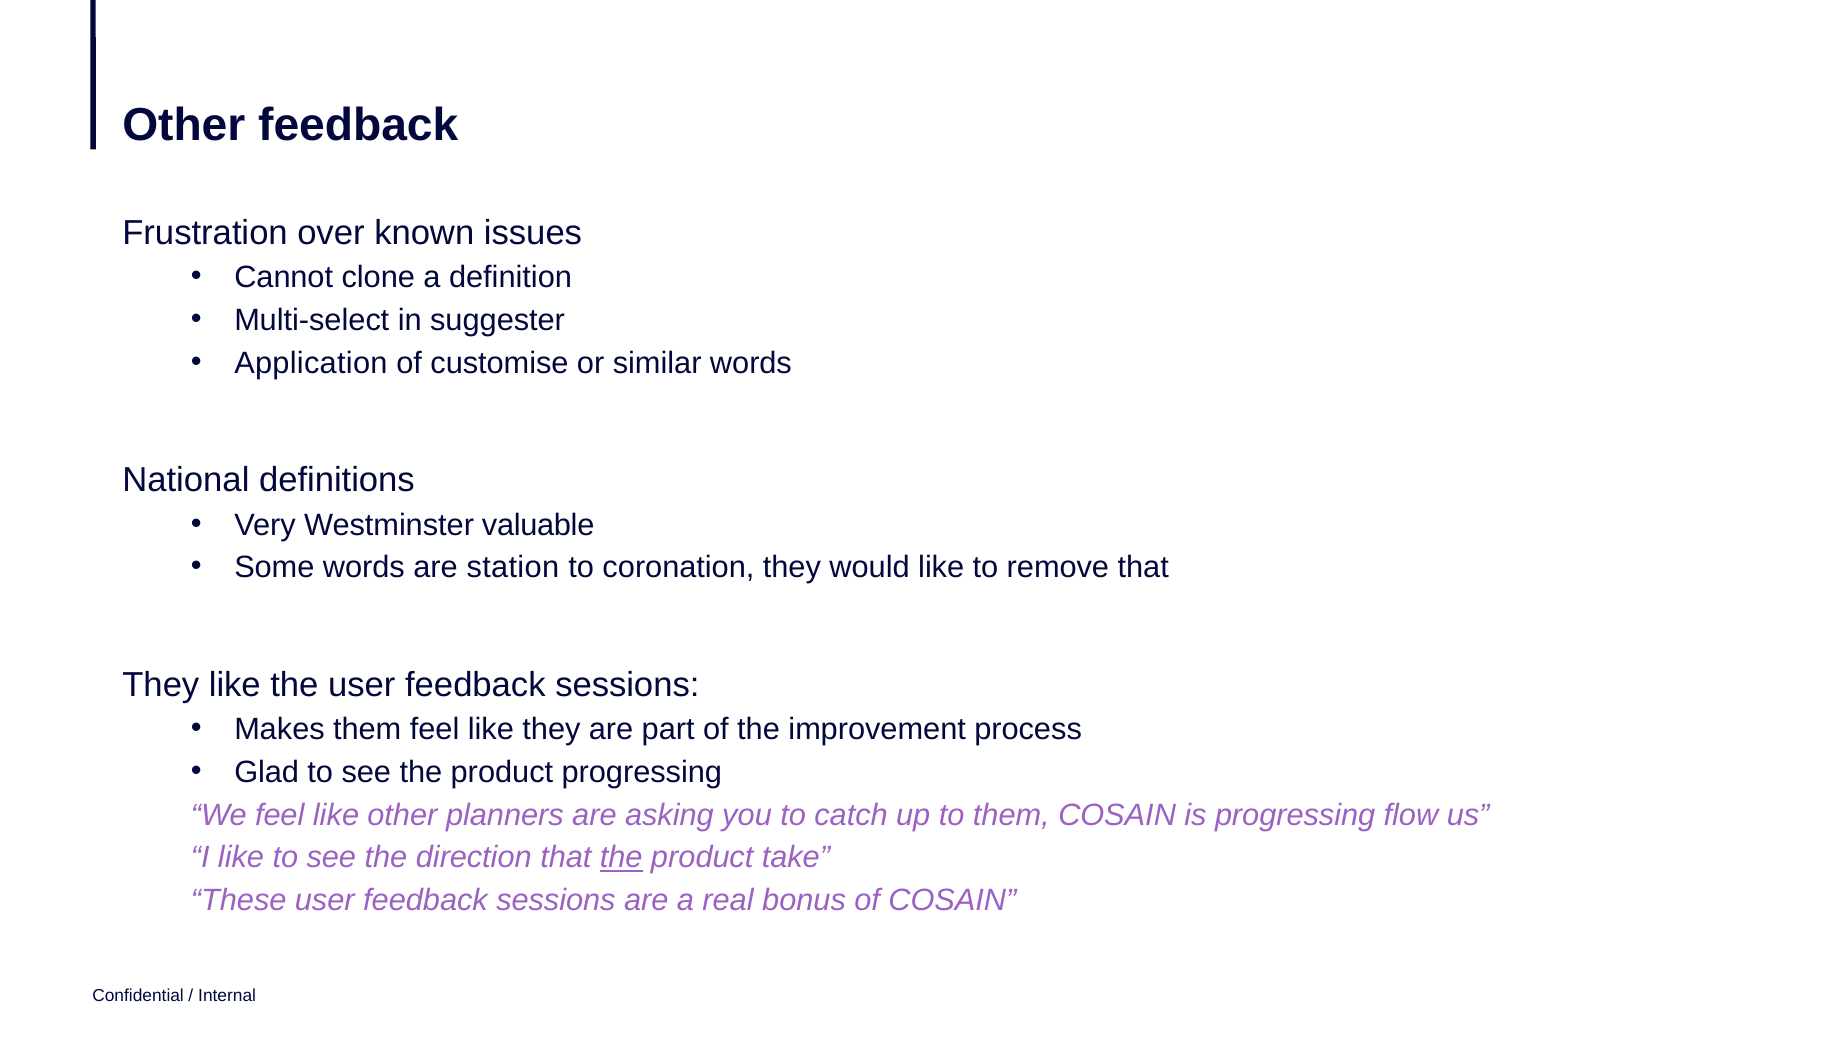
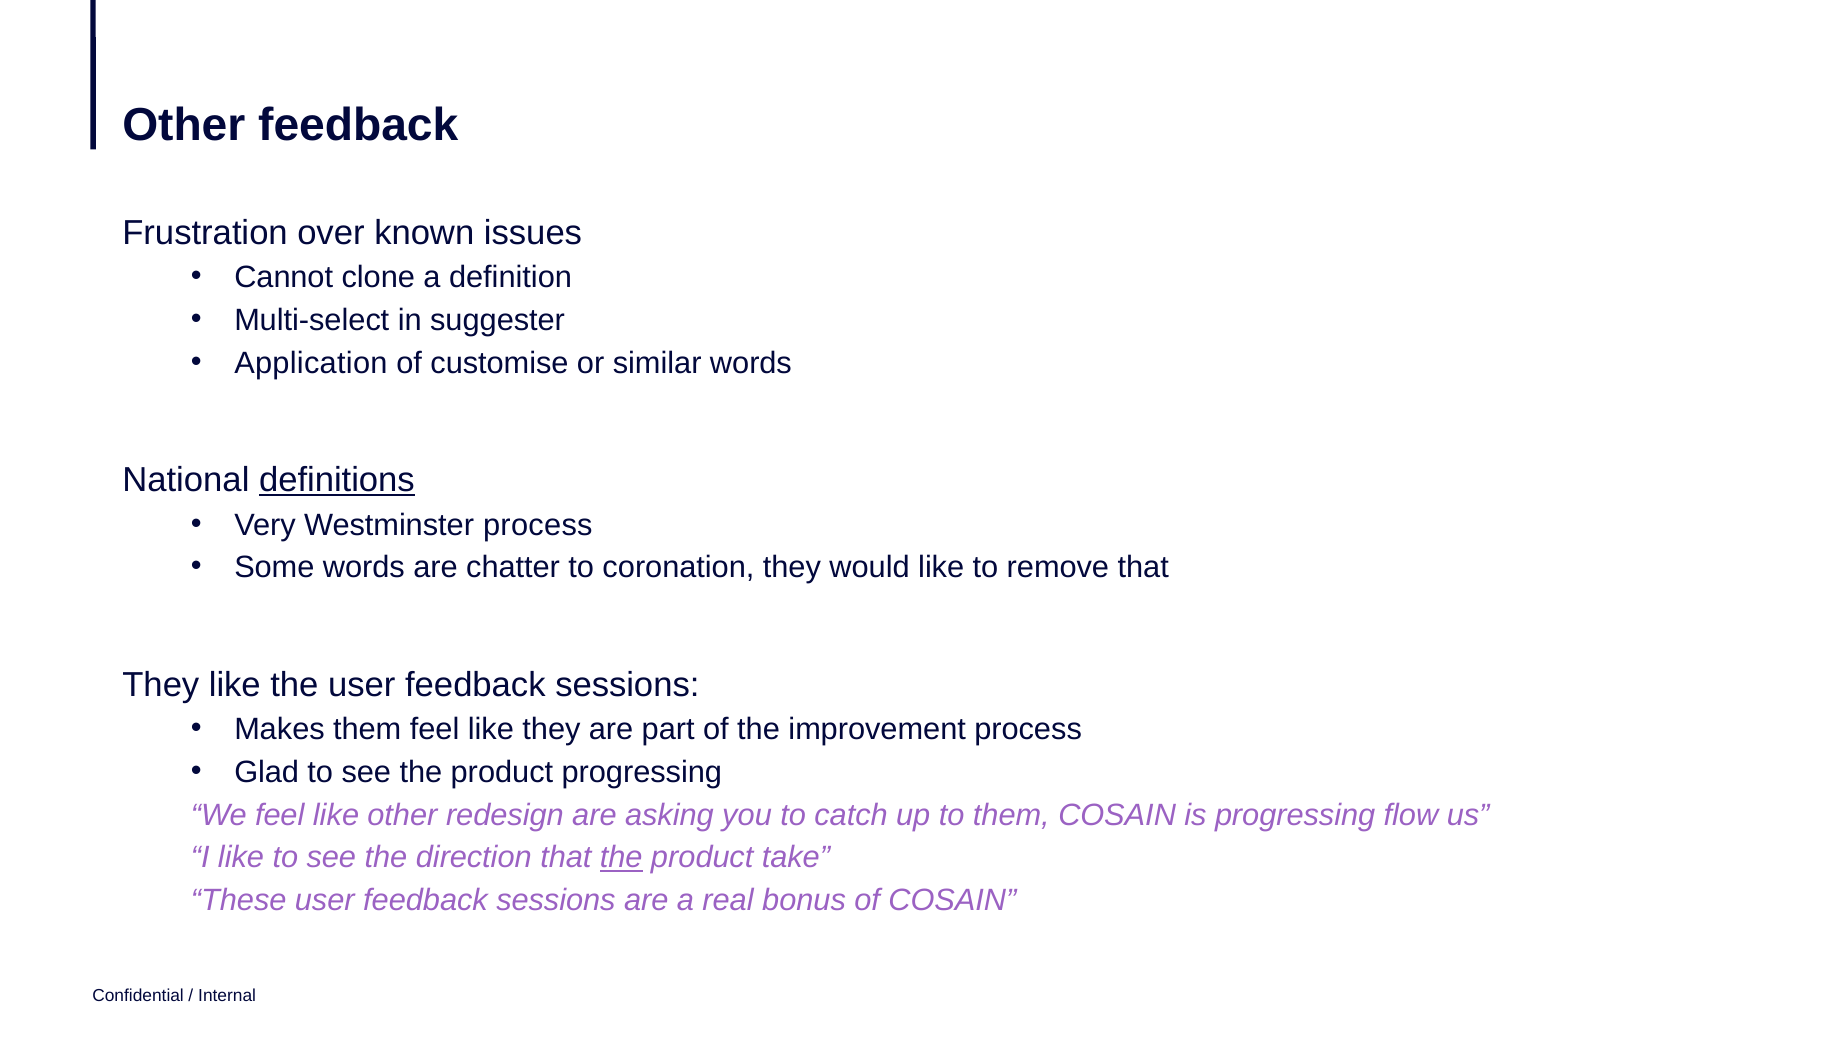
definitions underline: none -> present (337, 480)
Westminster valuable: valuable -> process (538, 525)
station: station -> chatter (513, 567)
planners: planners -> redesign (505, 814)
